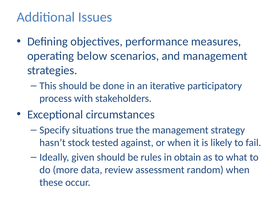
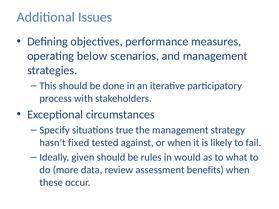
stock: stock -> fixed (79, 143)
obtain: obtain -> would (187, 157)
random: random -> benefits (205, 170)
